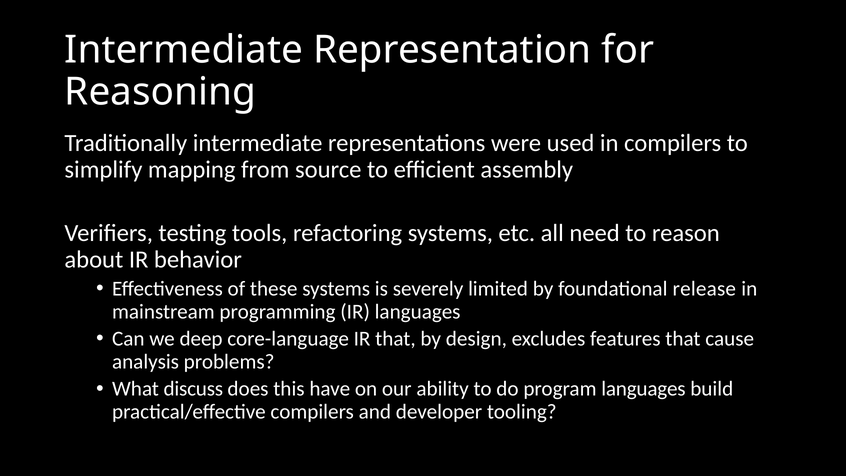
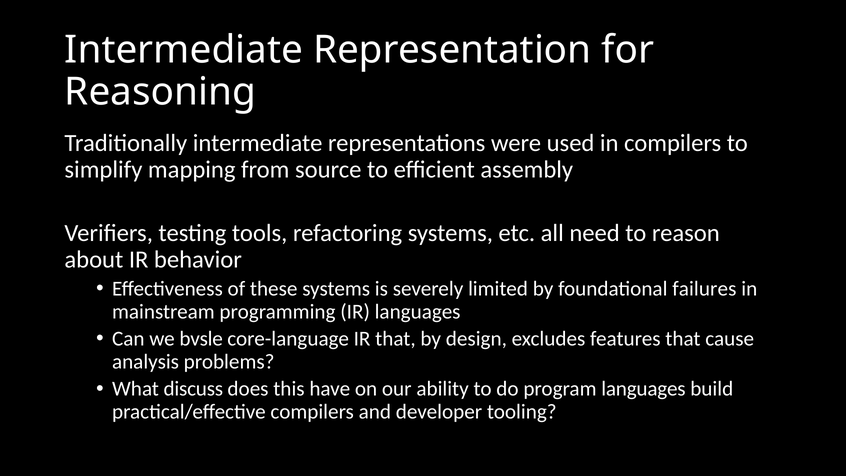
release: release -> failures (704, 289)
deep: deep -> bvsle (201, 339)
